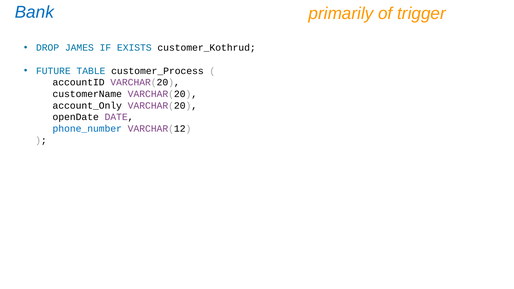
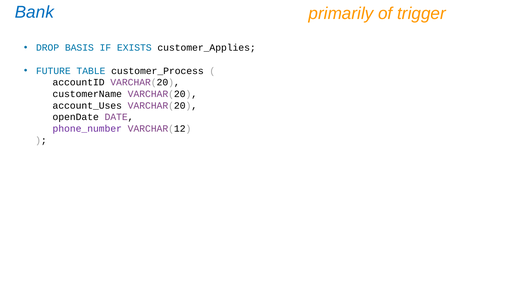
JAMES: JAMES -> BASIS (79, 48)
customer_Kothrud: customer_Kothrud -> customer_Applies (207, 48)
account_Only: account_Only -> account_Uses (87, 106)
phone_number colour: blue -> purple (87, 129)
